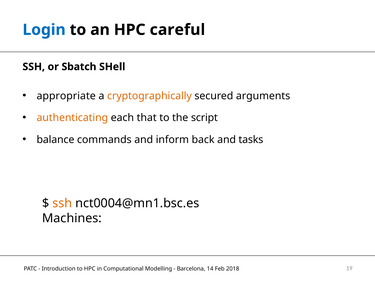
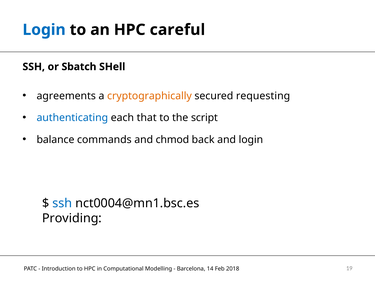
appropriate: appropriate -> agreements (66, 96)
arguments: arguments -> requesting (263, 96)
authenticating colour: orange -> blue (72, 118)
inform: inform -> chmod (172, 140)
and tasks: tasks -> login (251, 140)
ssh colour: orange -> blue (62, 203)
Machines: Machines -> Providing (72, 218)
